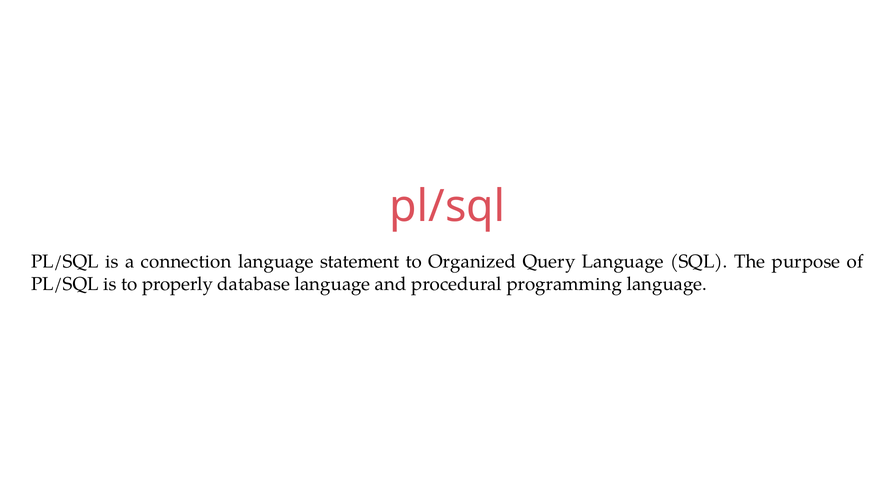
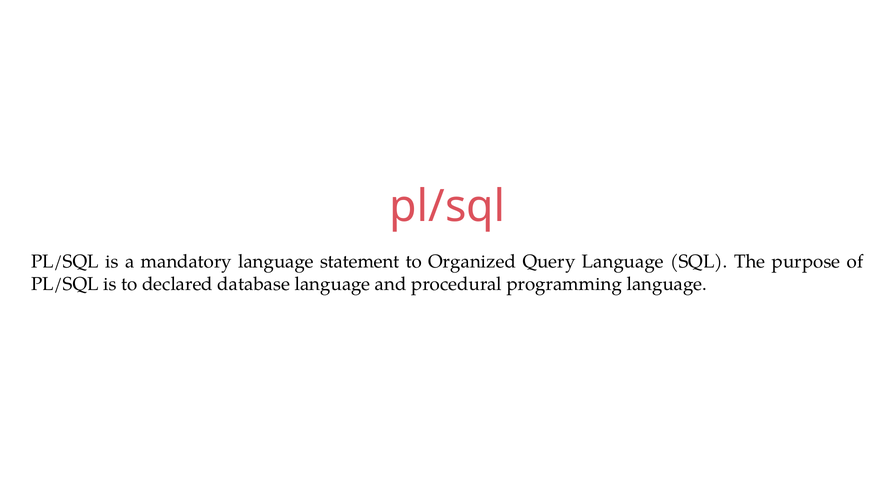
connection: connection -> mandatory (186, 262)
properly: properly -> declared (177, 284)
